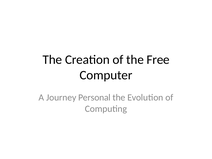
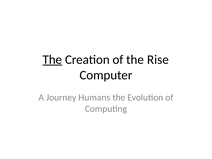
The underline: none -> present (52, 60)
Free: Free -> Rise (158, 60)
Personal: Personal -> Humans (94, 97)
